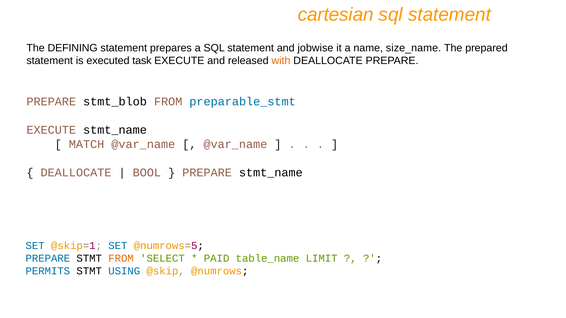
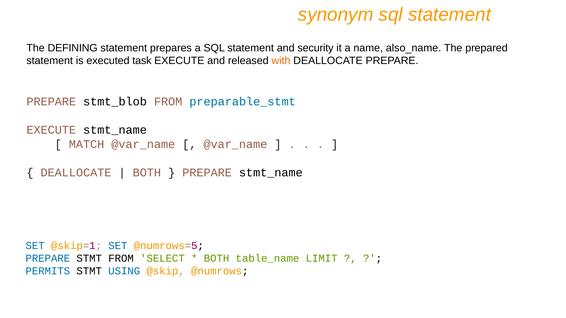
cartesian: cartesian -> synonym (336, 15)
jobwise: jobwise -> security (316, 48)
size_name: size_name -> also_name (414, 48)
BOOL: BOOL -> BOTH (147, 173)
FROM colour: orange -> black (121, 259)
PAID: PAID -> BOTH (217, 259)
